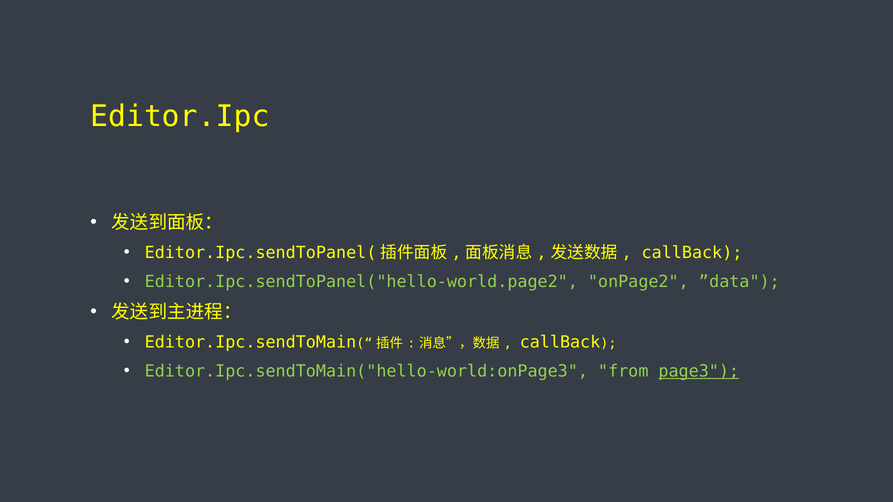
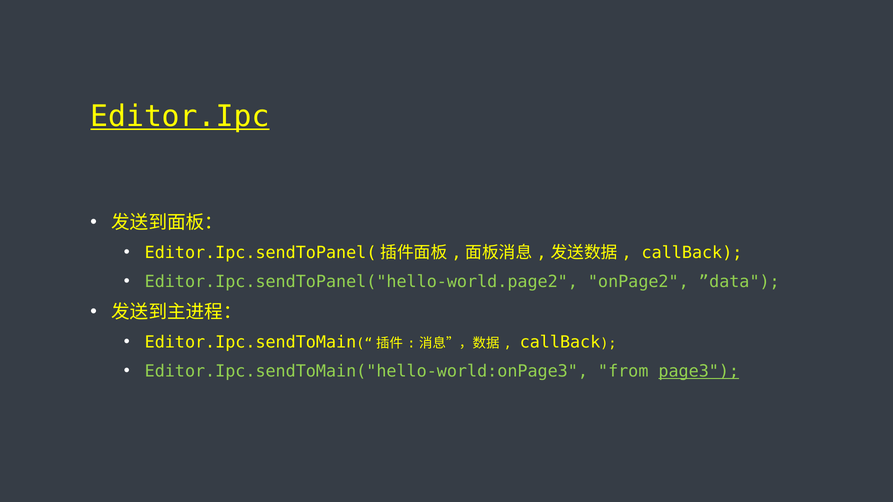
Editor.Ipc underline: none -> present (180, 116)
